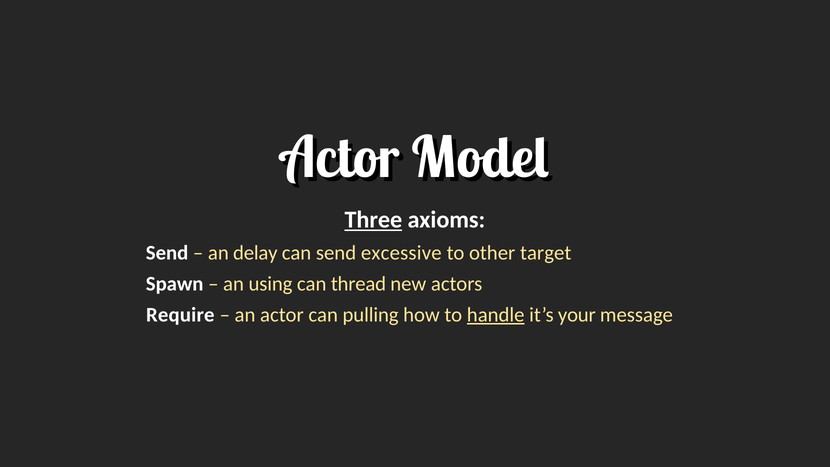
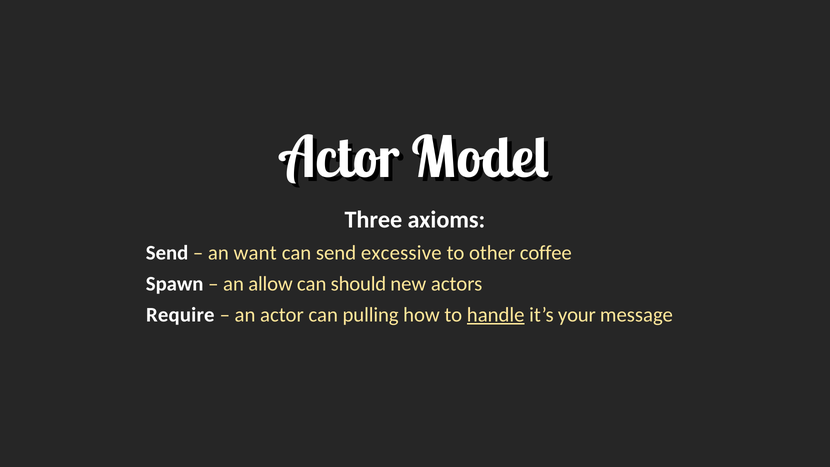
Three underline: present -> none (373, 220)
delay: delay -> want (255, 253)
target: target -> coffee (546, 253)
using: using -> allow (271, 284)
thread: thread -> should (358, 284)
